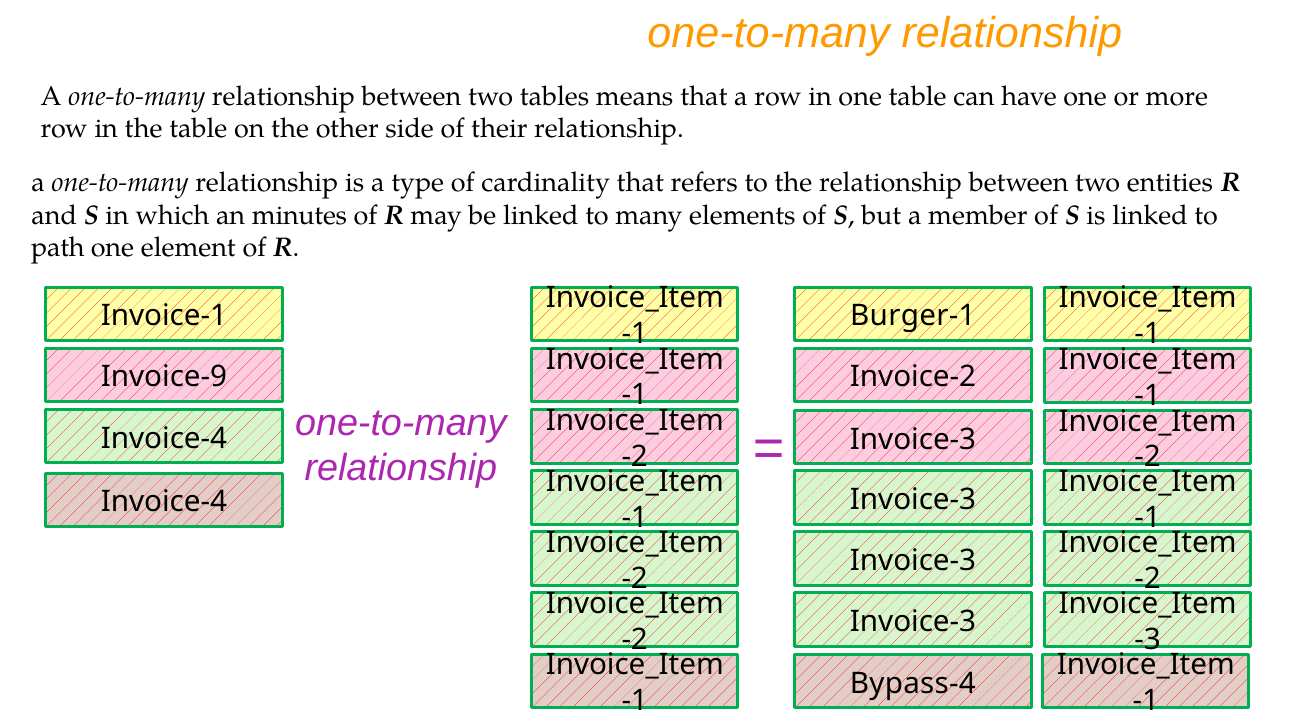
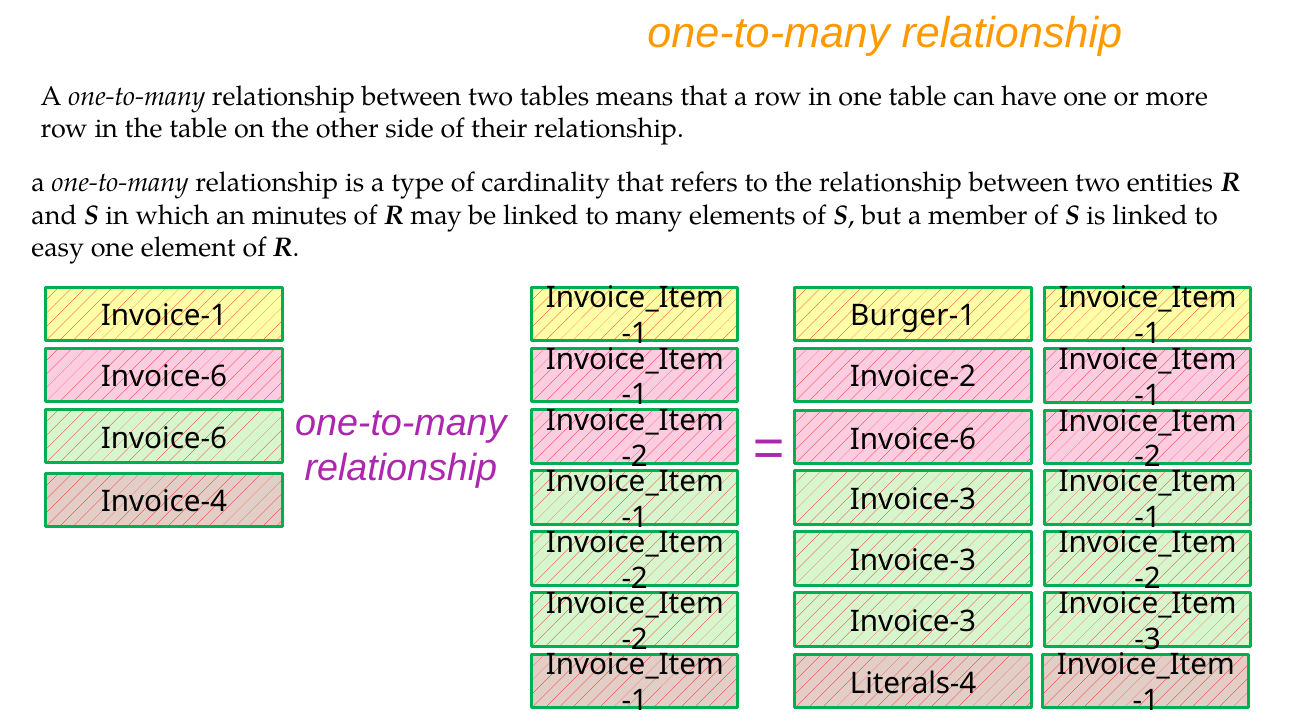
path: path -> easy (58, 248)
Invoice-9: Invoice-9 -> Invoice-6 (164, 377)
Invoice-4: Invoice-4 -> Invoice-6 (164, 438)
Invoice-3: Invoice-3 -> Invoice-6 (913, 439)
Bypass-4: Bypass-4 -> Literals-4 (913, 683)
